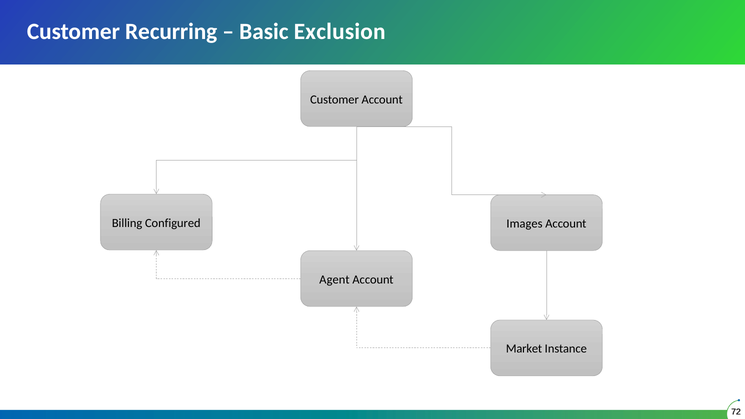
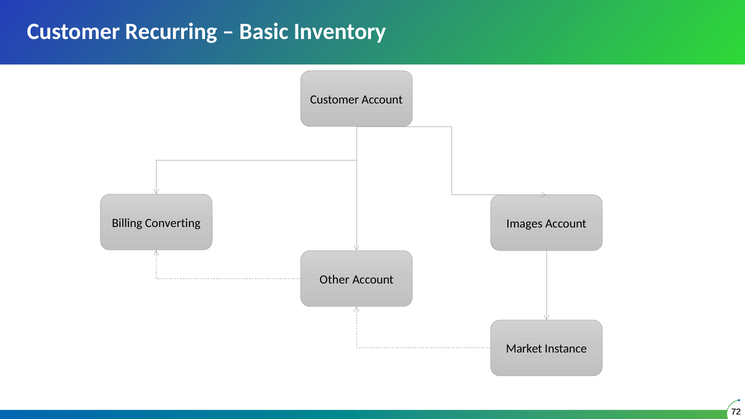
Exclusion: Exclusion -> Inventory (340, 32)
Configured: Configured -> Converting (173, 223)
Agent: Agent -> Other (334, 279)
